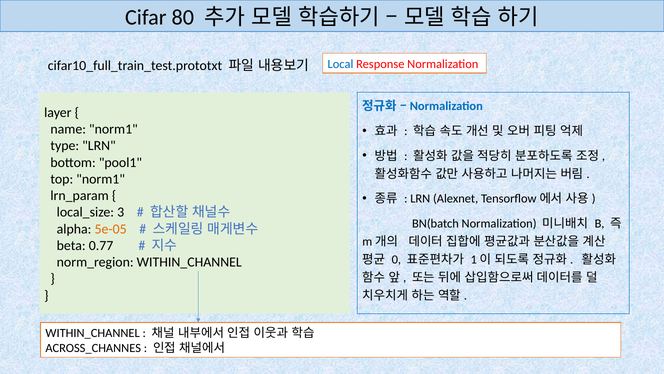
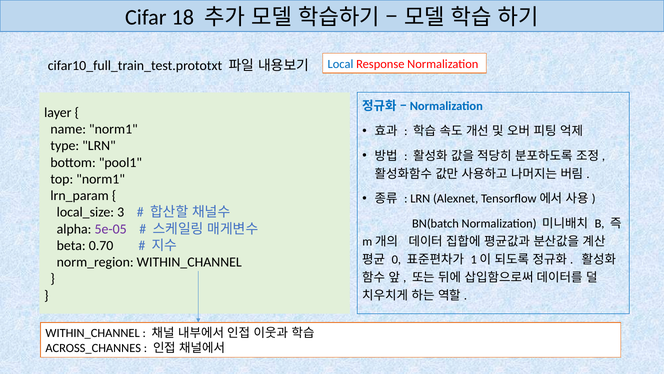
80: 80 -> 18 (183, 17)
5e-05 colour: orange -> purple (111, 229)
0.77: 0.77 -> 0.70 (101, 245)
